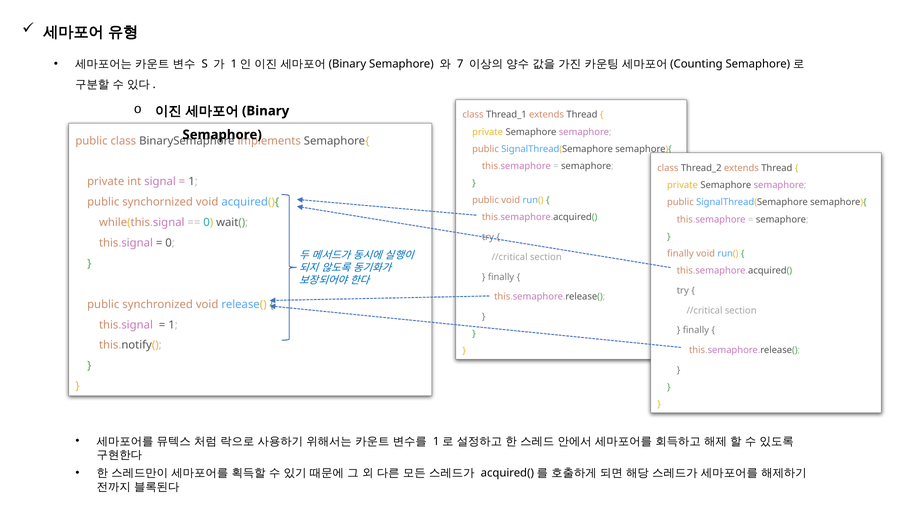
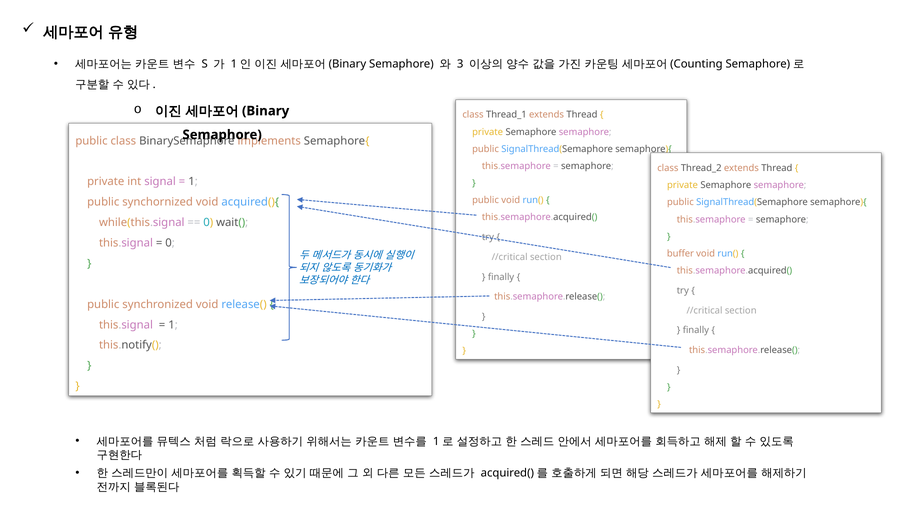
7: 7 -> 3 (460, 64)
finally: finally -> buffer (680, 253)
